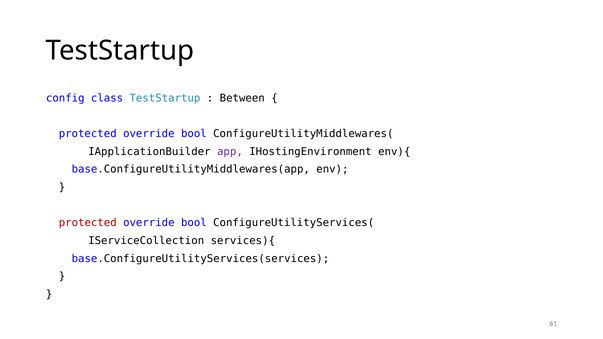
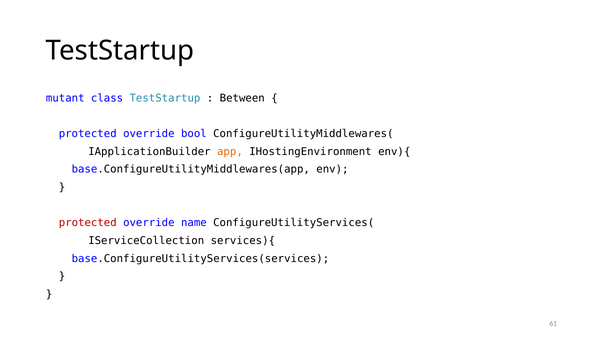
config: config -> mutant (65, 98)
app colour: purple -> orange (230, 152)
bool: bool -> name (194, 223)
